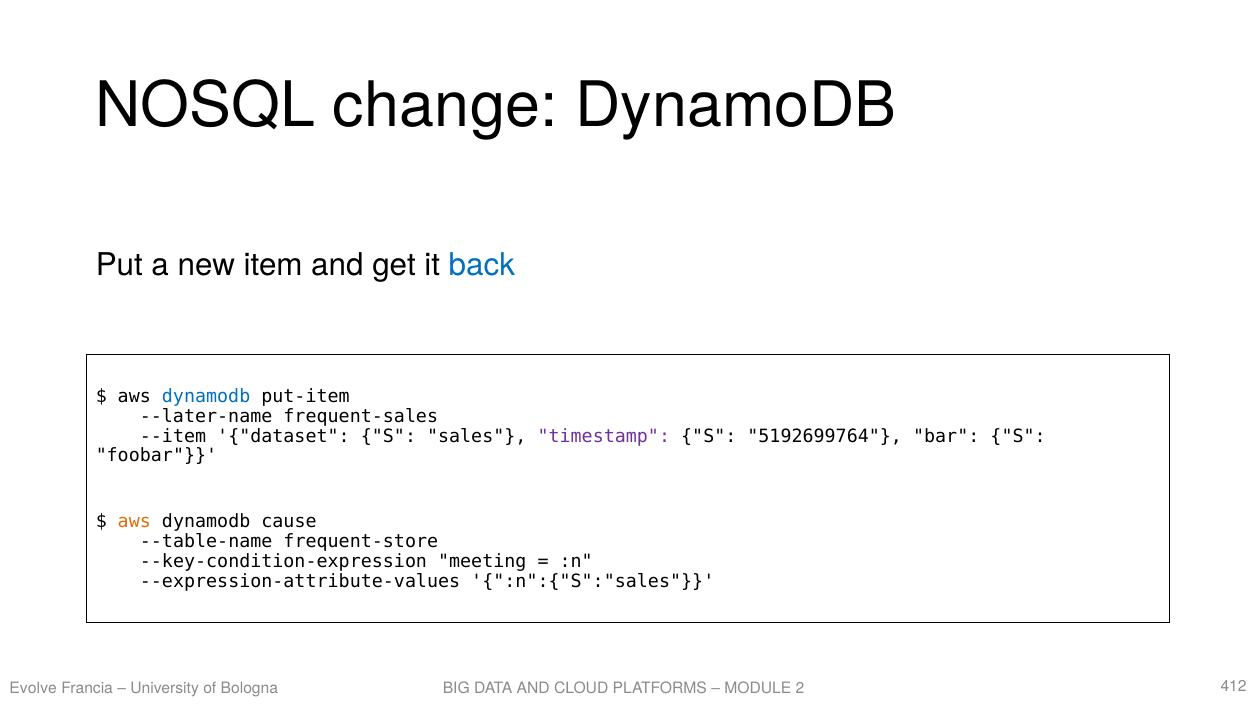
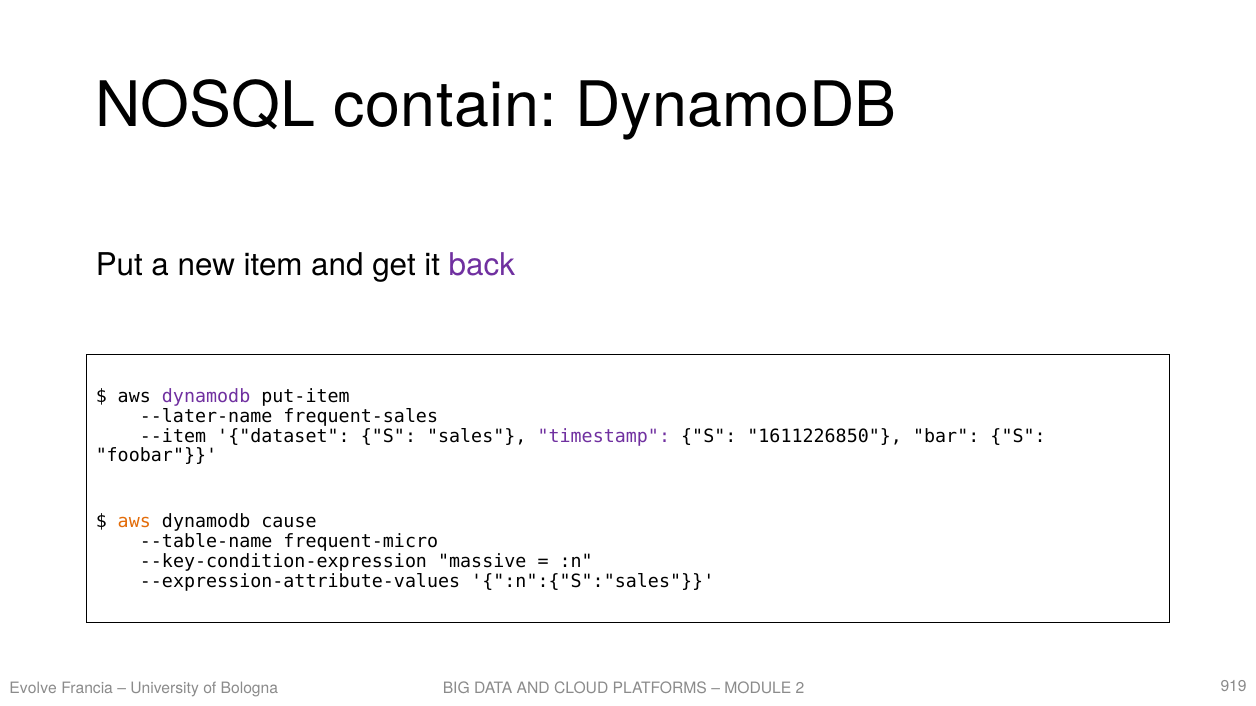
change: change -> contain (445, 105)
back colour: blue -> purple (482, 265)
dynamodb colour: blue -> purple (206, 397)
5192699764: 5192699764 -> 1611226850 (825, 436)
frequent-store: frequent-store -> frequent-micro (361, 542)
meeting: meeting -> massive (482, 562)
412: 412 -> 919 (1234, 687)
